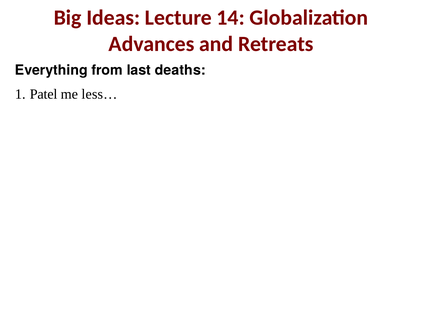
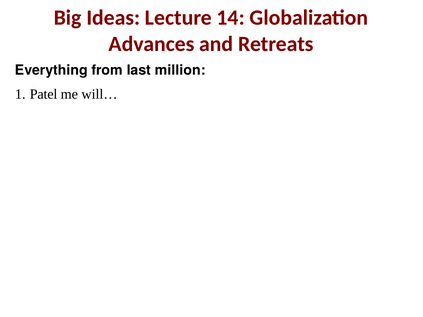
deaths: deaths -> million (180, 70)
less…: less… -> will… (99, 94)
